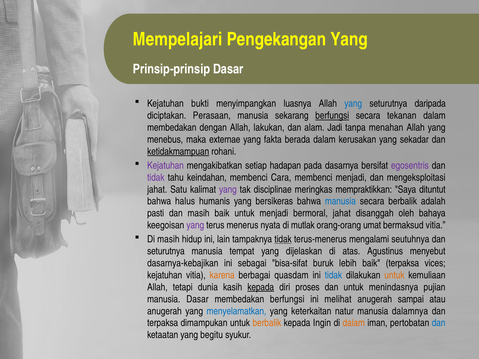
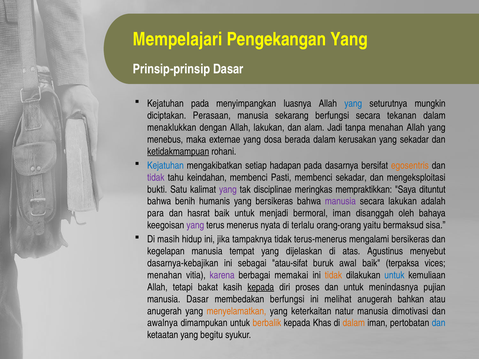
Kejatuhan bukti: bukti -> pada (200, 104)
daripada: daripada -> mungkin (430, 104)
berfungsi underline: present -> none (332, 116)
membedakan: membedakan -> menaklukkan (172, 128)
fakta: fakta -> dosa (273, 140)
Kejatuhan colour: purple -> blue (165, 166)
egosentris colour: purple -> orange (410, 166)
Cara: Cara -> Pasti (281, 178)
membenci menjadi: menjadi -> sekadar (351, 178)
jahat: jahat -> bukti (157, 190)
halus: halus -> benih (185, 201)
manusia colour: blue -> purple (340, 201)
secara berbalik: berbalik -> lakukan (403, 201)
pasti: pasti -> para (156, 213)
dan masih: masih -> hasrat (199, 213)
bermoral jahat: jahat -> iman (342, 213)
mutlak: mutlak -> terlalu (303, 225)
umat: umat -> yaitu (372, 225)
bermaksud vitia: vitia -> sisa (436, 225)
lain: lain -> jika (223, 239)
tidak underline: present -> none (283, 239)
mengalami seutuhnya: seutuhnya -> bersikeras (410, 239)
seturutnya: seturutnya -> kegelapan (166, 251)
bisa-sifat: bisa-sifat -> atau-sifat (290, 263)
lebih: lebih -> awal (348, 263)
kejatuhan: kejatuhan -> menahan (165, 275)
karena colour: orange -> purple (222, 275)
quasdam: quasdam -> memakai (291, 275)
tidak colour: blue -> orange (333, 275)
untuk colour: orange -> blue (394, 275)
dunia: dunia -> bakat (208, 287)
sampai: sampai -> bahkan (411, 299)
menyelamatkan colour: blue -> orange (236, 311)
dalamnya: dalamnya -> dimotivasi (410, 311)
terpaksa: terpaksa -> awalnya (163, 323)
Ingin: Ingin -> Khas (322, 323)
